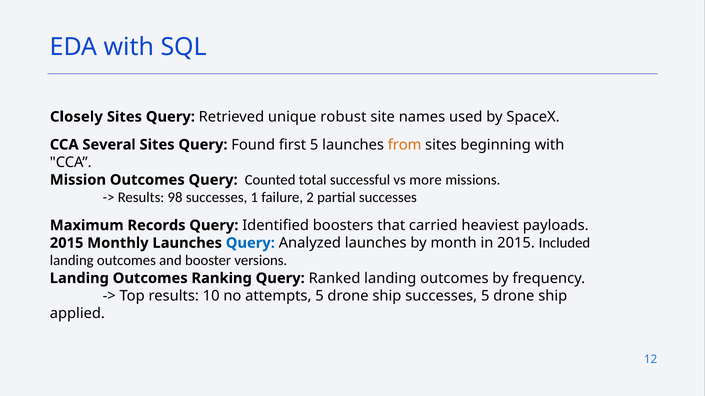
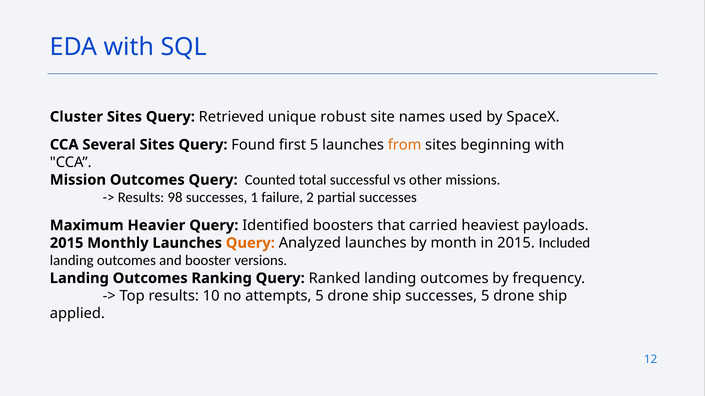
Closely: Closely -> Cluster (76, 117)
more: more -> other (426, 180)
Records: Records -> Heavier (156, 226)
Query colour: blue -> orange (250, 243)
